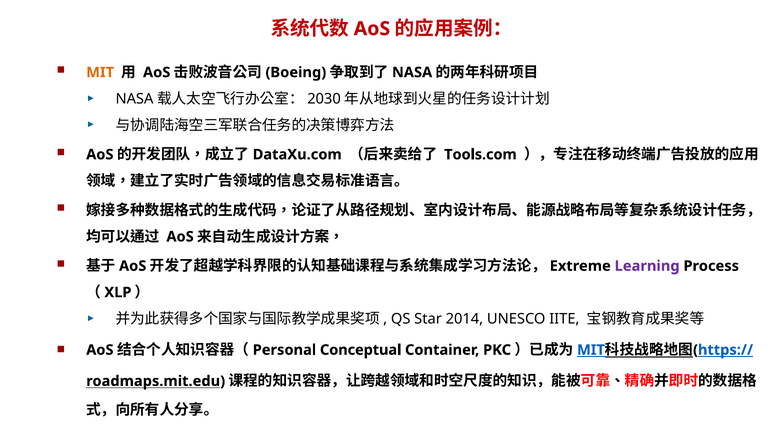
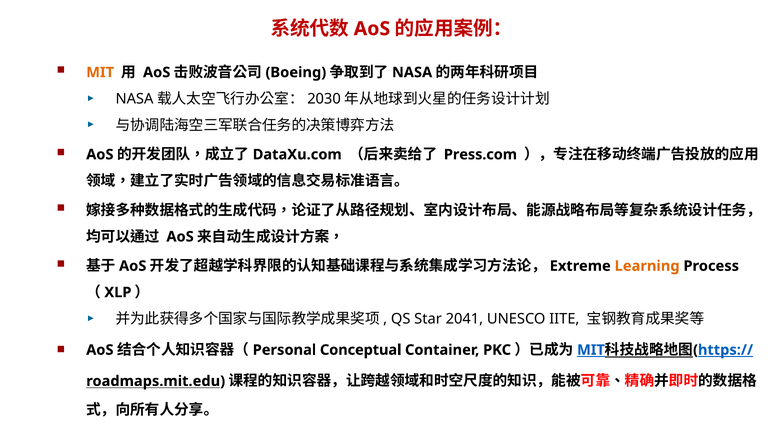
Tools.com: Tools.com -> Press.com (480, 155)
Learning colour: purple -> orange (647, 266)
2014: 2014 -> 2041 (464, 319)
